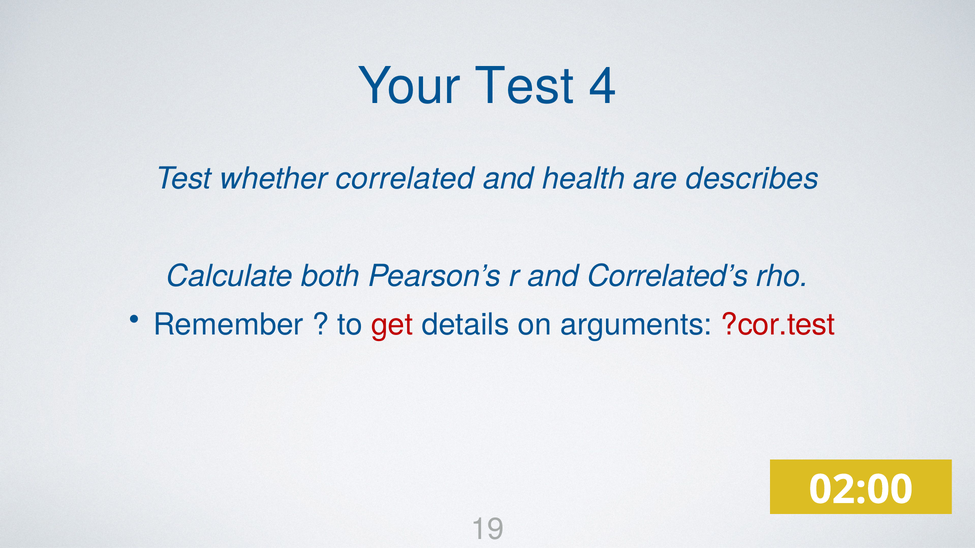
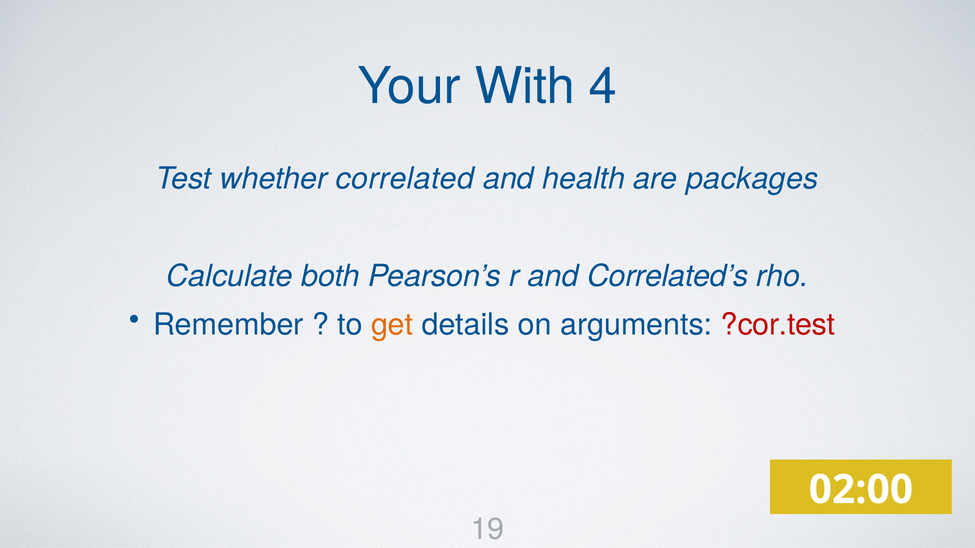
Your Test: Test -> With (525, 86)
describes: describes -> packages (752, 179)
get colour: red -> orange (392, 325)
